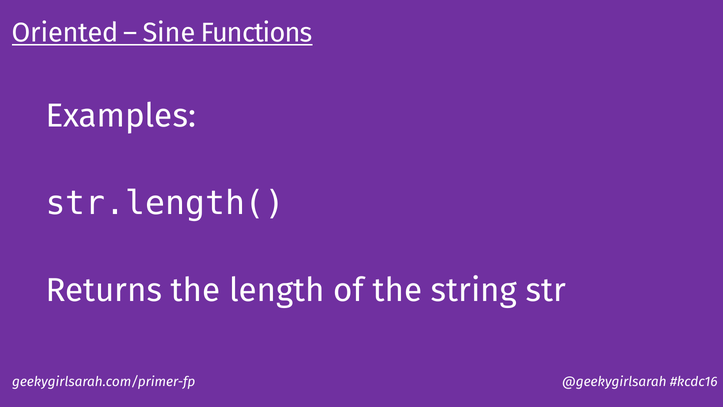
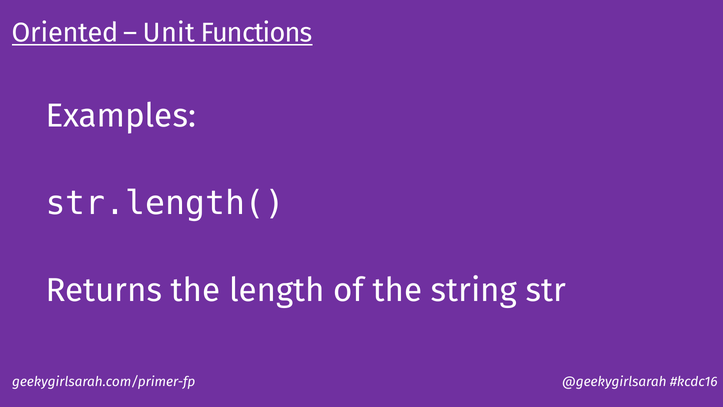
Sine: Sine -> Unit (169, 33)
